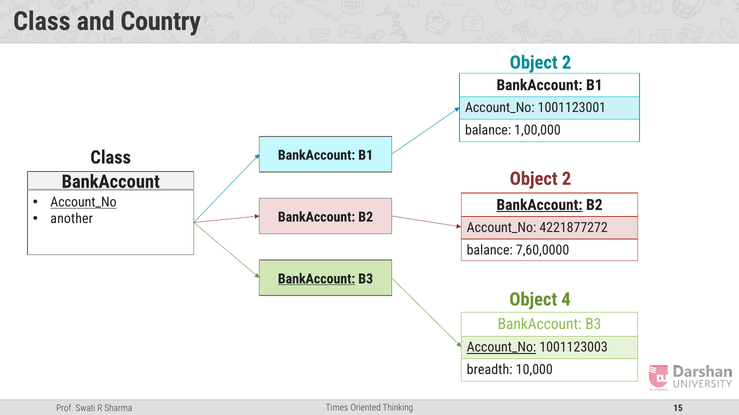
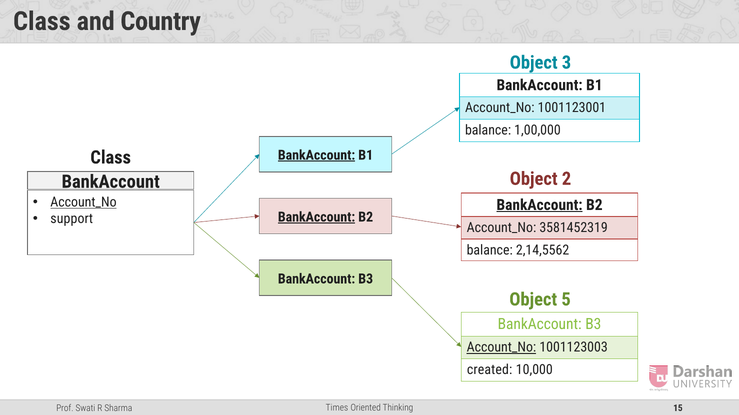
2: 2 -> 3 (566, 63)
BankAccount underline: none -> present (317, 155)
BankAccount underline: none -> present (317, 217)
another: another -> support (72, 219)
4221877272: 4221877272 -> 3581452319 (574, 228)
7,60,0000: 7,60,0000 -> 2,14,5562 (543, 250)
BankAccount underline: present -> none (317, 279)
4: 4 -> 5 (566, 300)
breadth: breadth -> created (490, 370)
